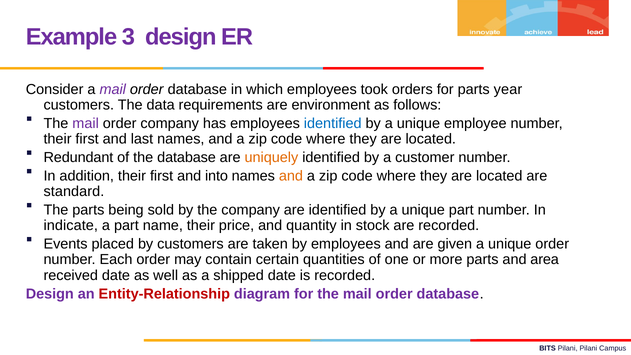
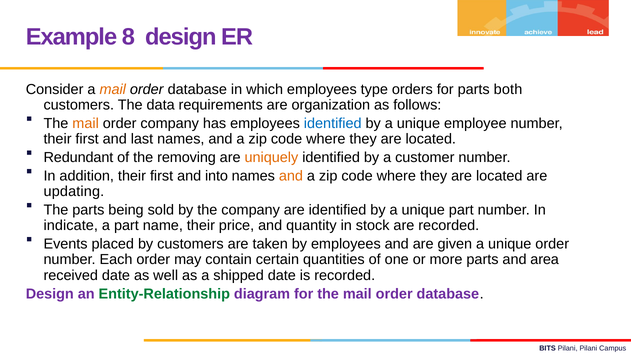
3: 3 -> 8 (128, 37)
mail colour: purple -> orange (113, 89)
took: took -> type (374, 89)
year: year -> both (508, 89)
environment: environment -> organization (331, 105)
mail colour: purple -> orange (86, 123)
the database: database -> removing (187, 157)
standard: standard -> updating (74, 192)
Entity-Relationship colour: red -> green (164, 294)
